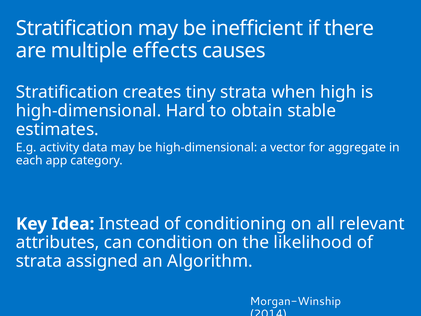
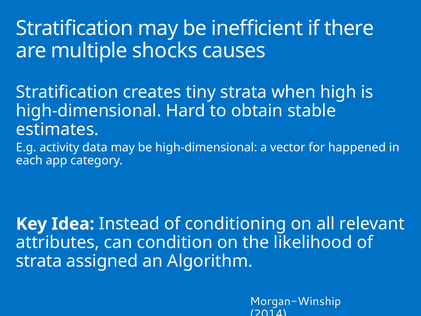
effects: effects -> shocks (165, 51)
aggregate: aggregate -> happened (357, 148)
